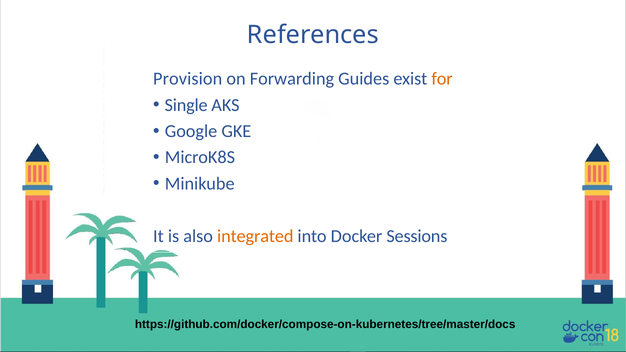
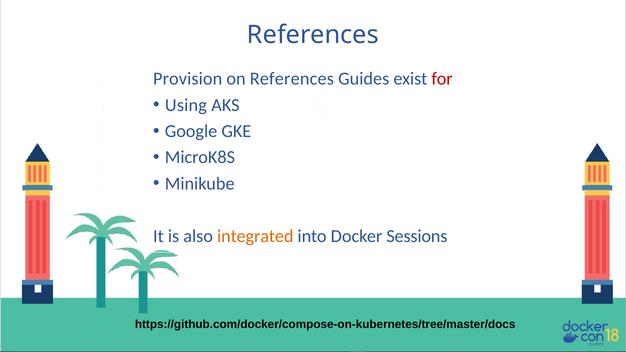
on Forwarding: Forwarding -> References (292, 79)
for colour: orange -> red (442, 79)
Single: Single -> Using (186, 105)
